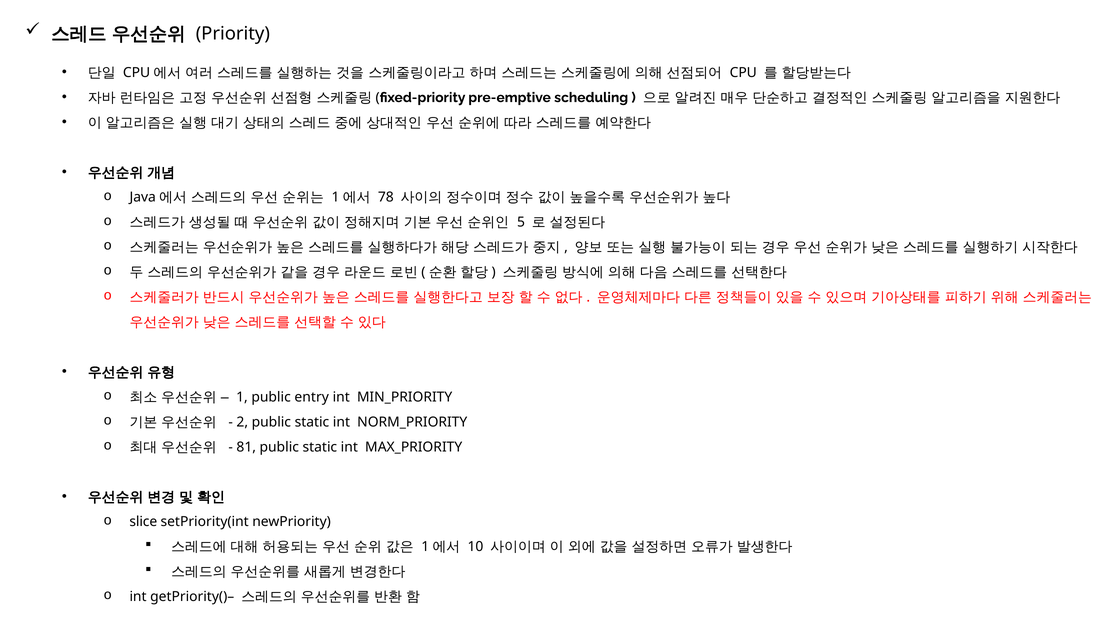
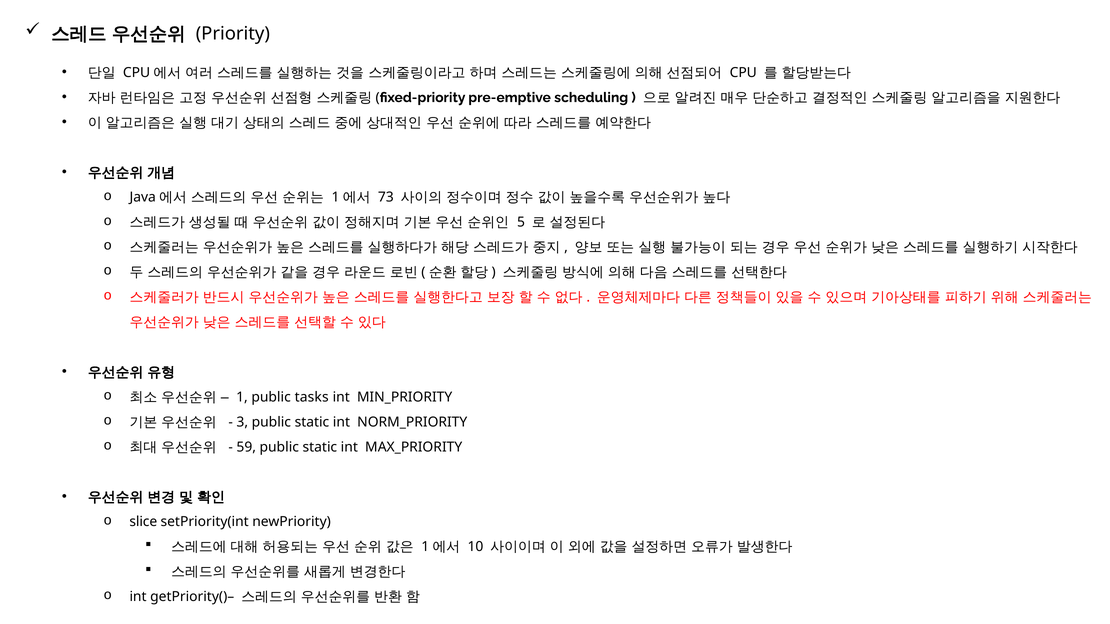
78: 78 -> 73 (386, 197)
entry: entry -> tasks (312, 397)
2: 2 -> 3 (242, 422)
81: 81 -> 59 (246, 447)
